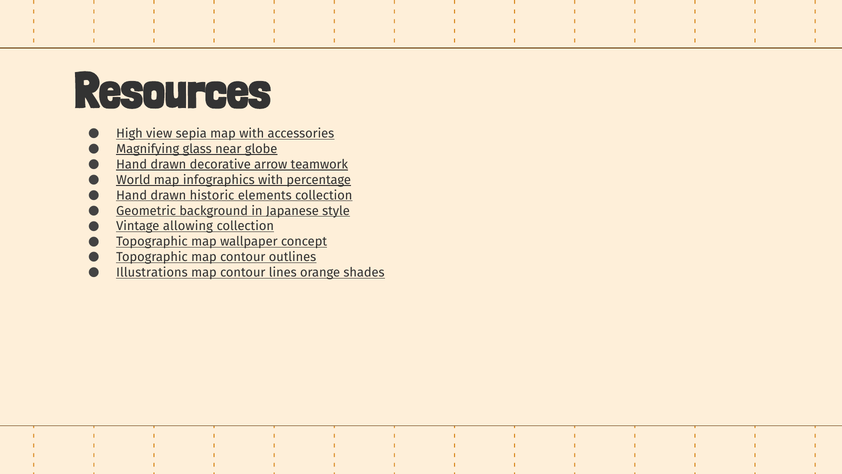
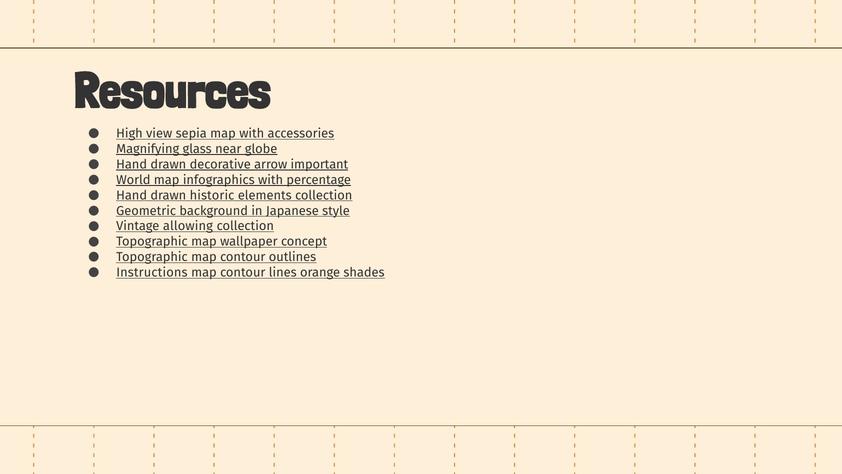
teamwork: teamwork -> important (319, 164)
Illustrations: Illustrations -> Instructions (152, 272)
